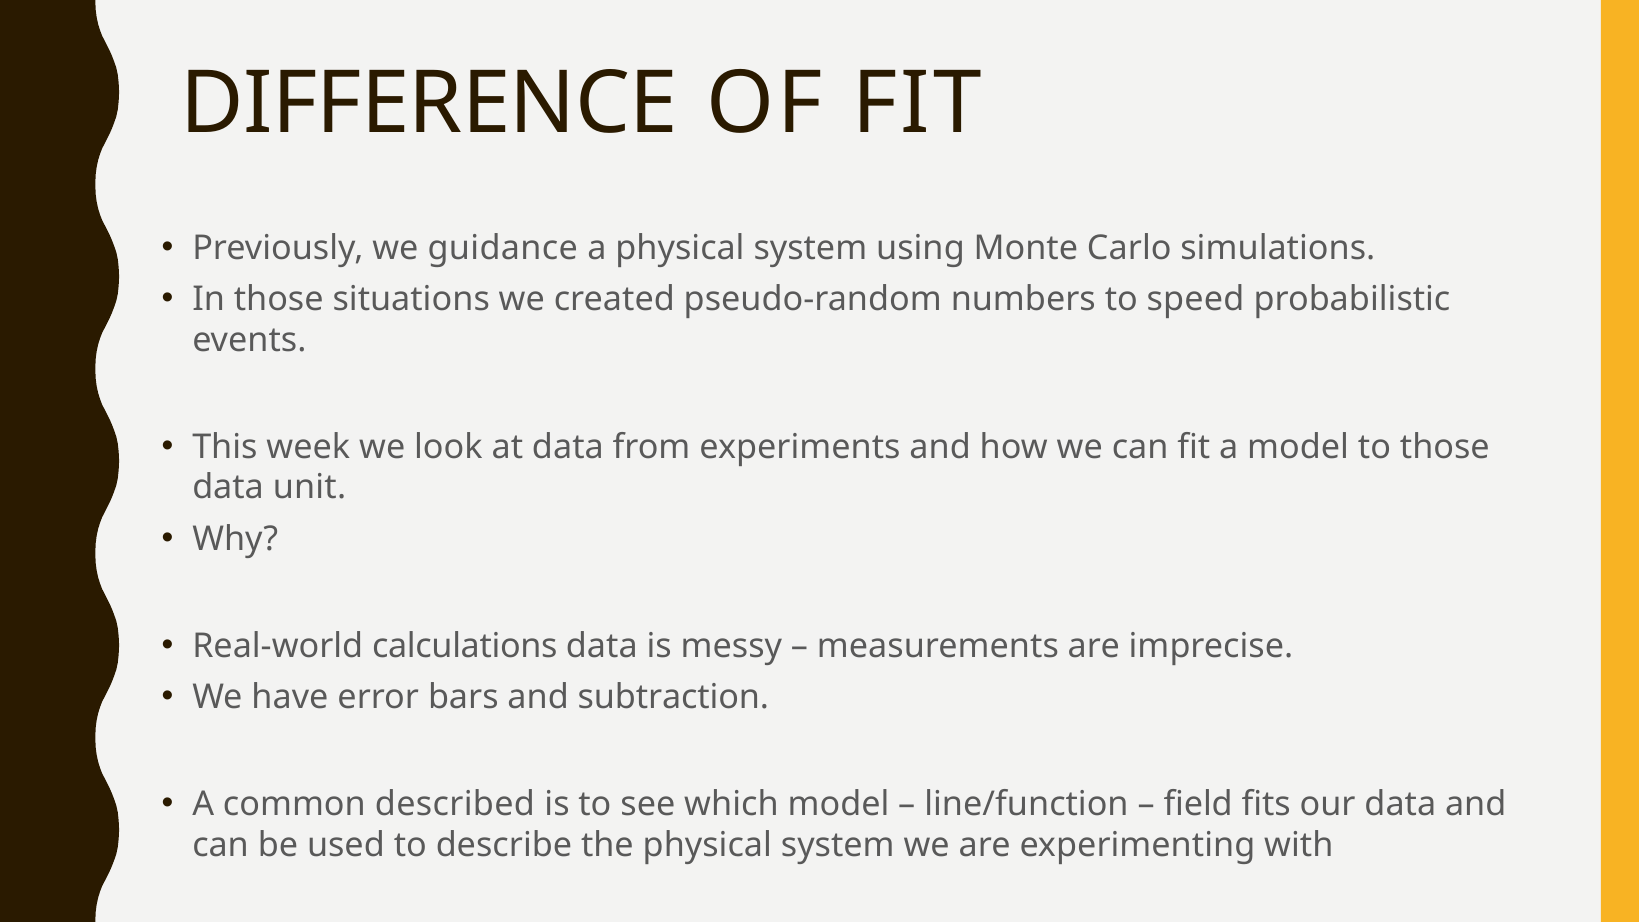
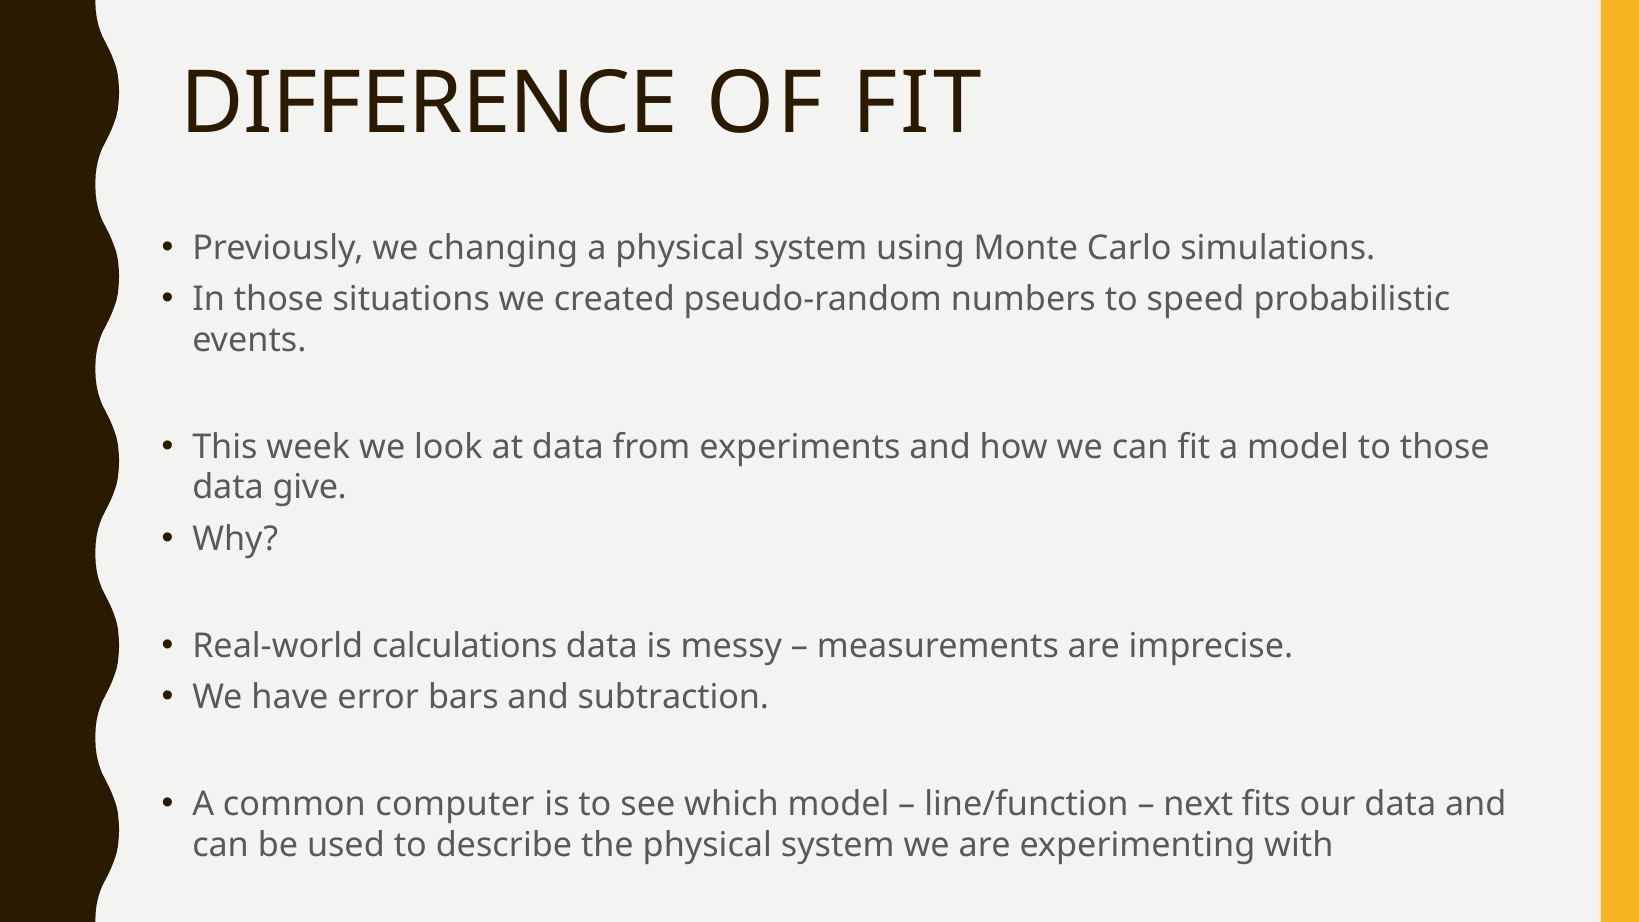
guidance: guidance -> changing (503, 248)
unit: unit -> give (310, 488)
described: described -> computer (455, 804)
field: field -> next (1198, 804)
